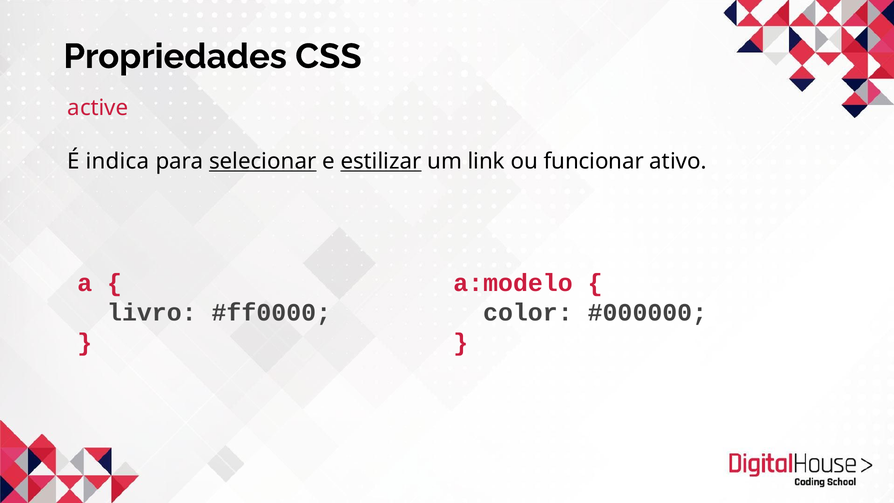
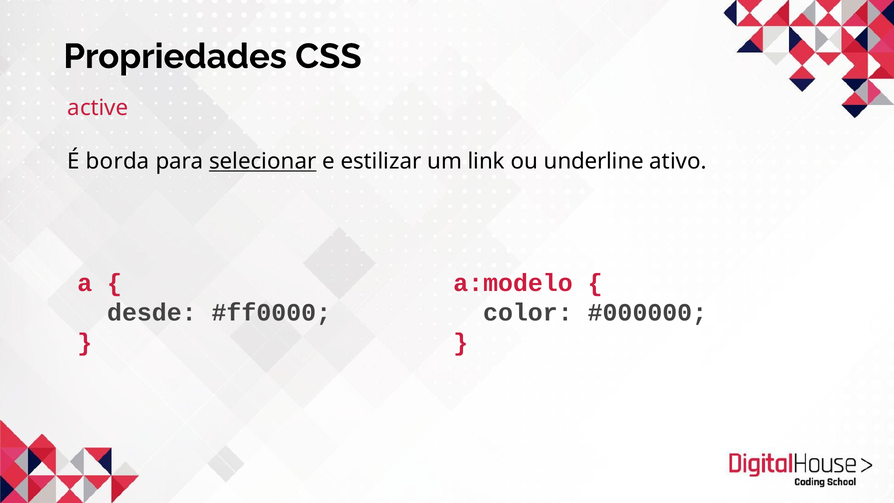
indica: indica -> borda (118, 161)
estilizar underline: present -> none (381, 161)
funcionar: funcionar -> underline (594, 161)
livro: livro -> desde (152, 313)
